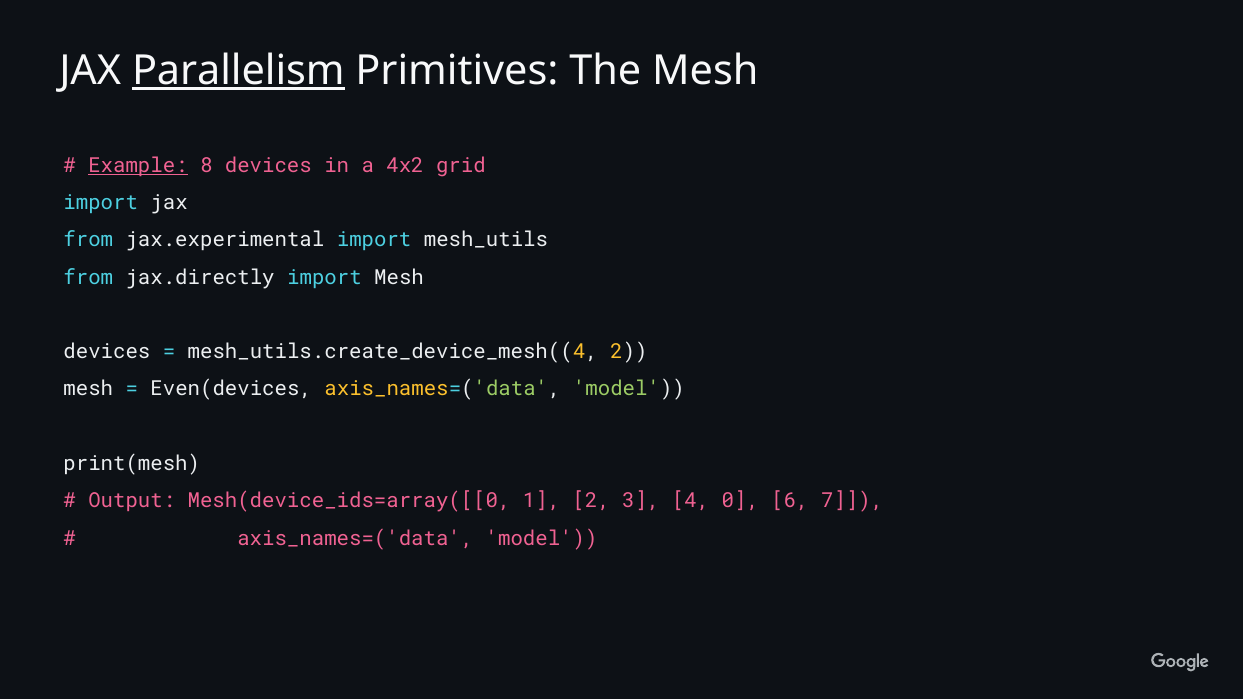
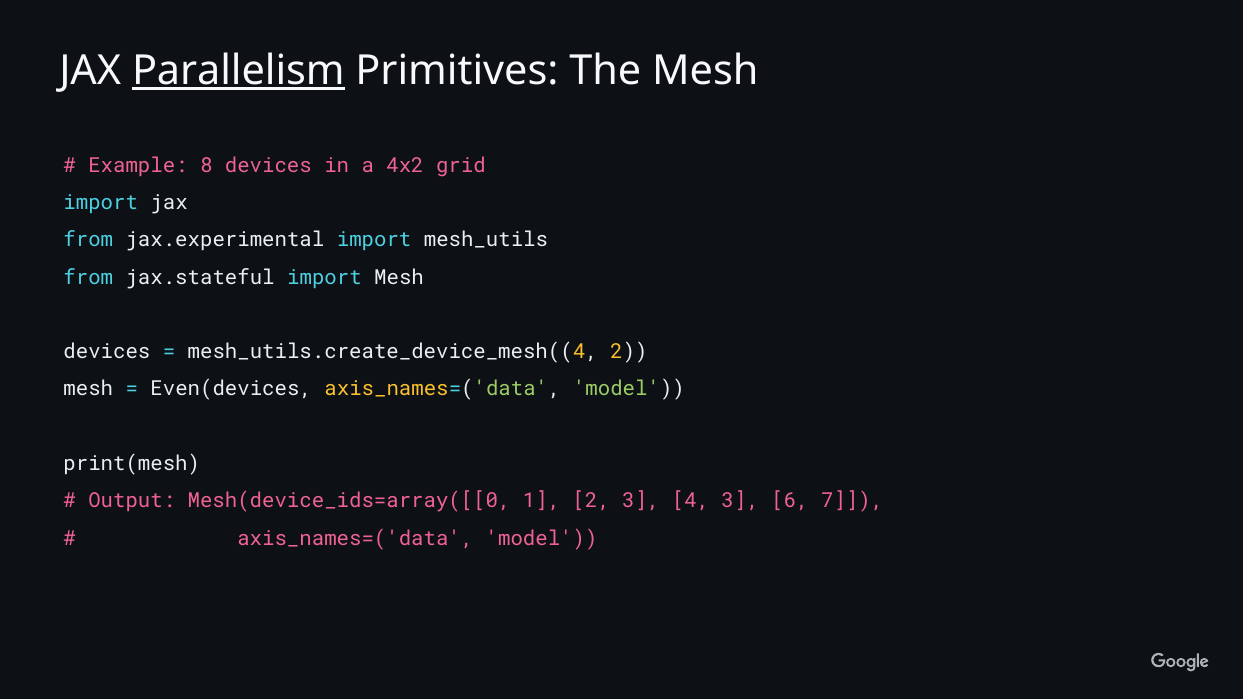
Example underline: present -> none (138, 166)
jax.directly: jax.directly -> jax.stateful (200, 277)
4 0: 0 -> 3 (740, 501)
